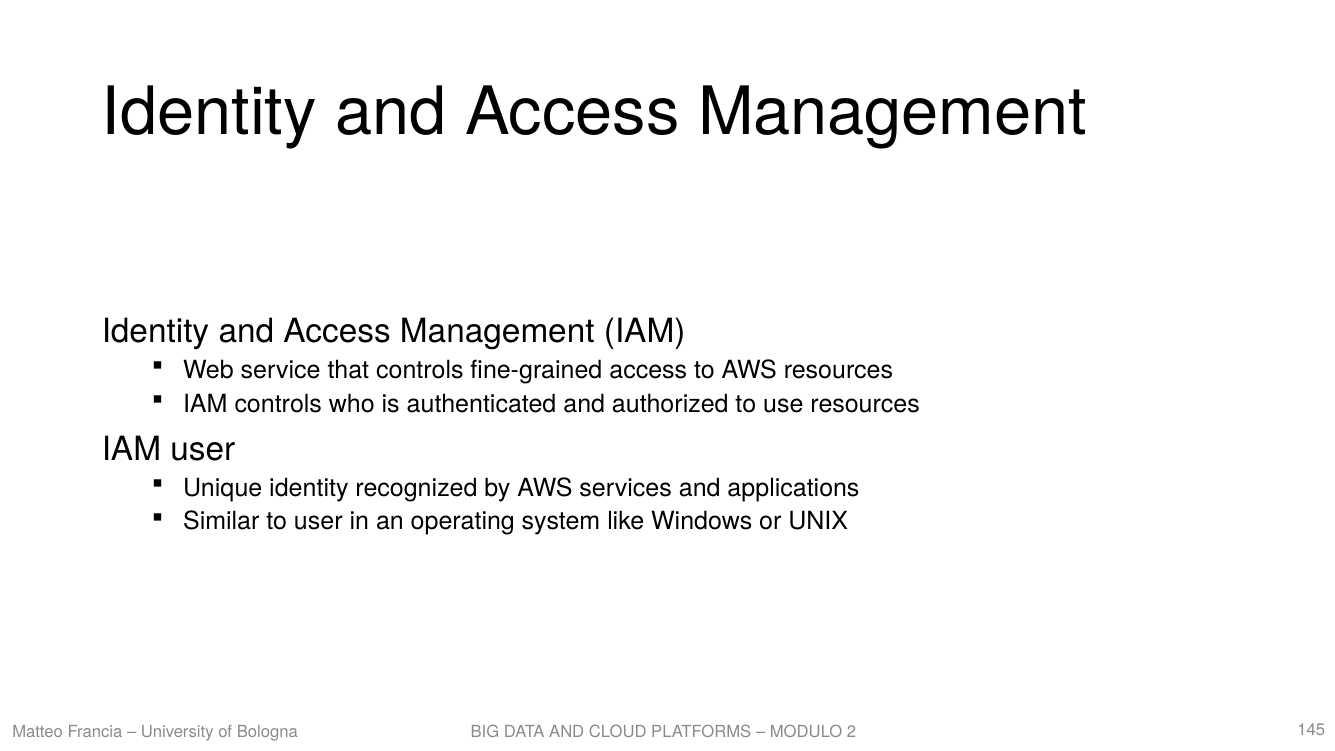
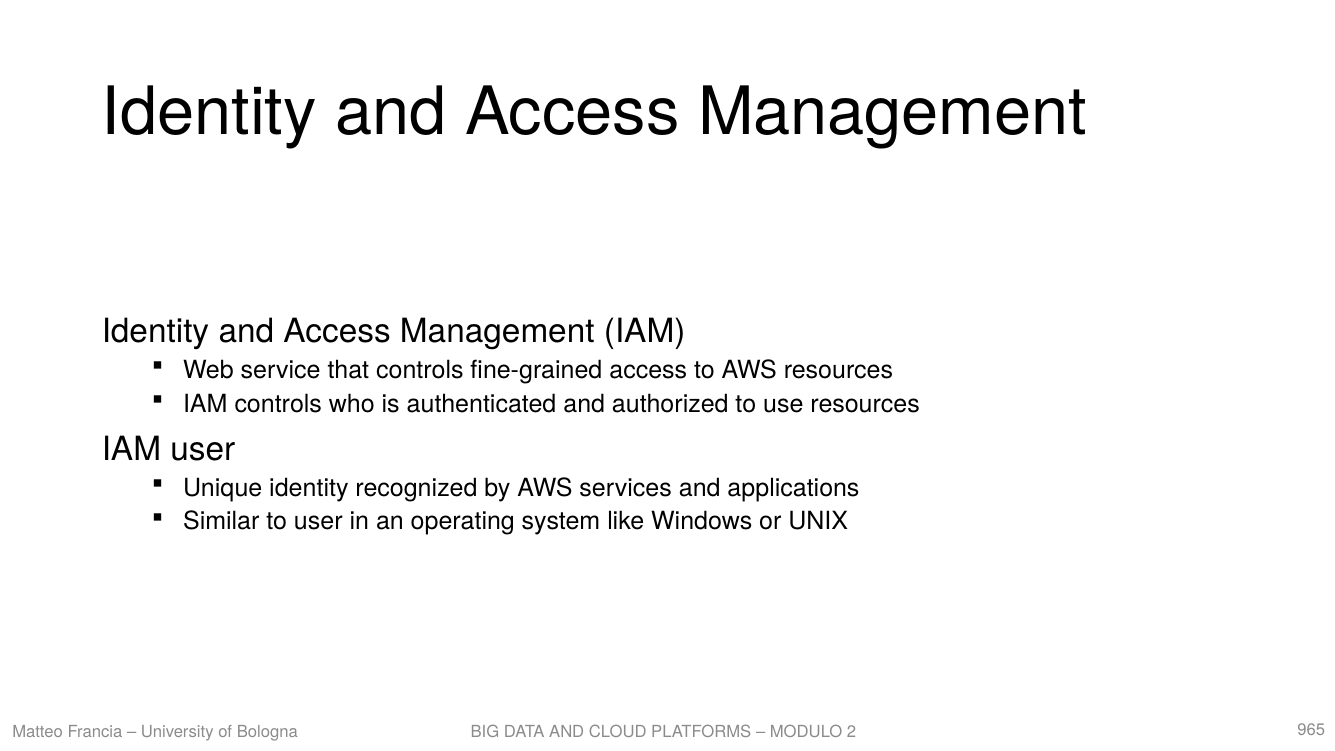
145: 145 -> 965 (1311, 730)
